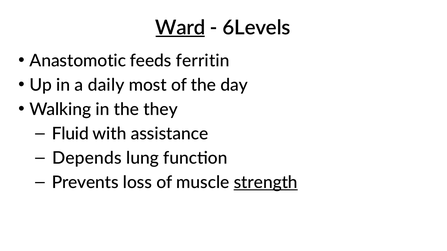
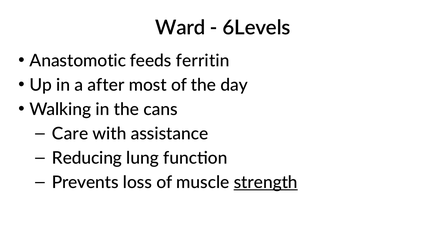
Ward underline: present -> none (180, 28)
daily: daily -> after (106, 85)
they: they -> cans (161, 110)
Fluid: Fluid -> Care (70, 134)
Depends: Depends -> Reducing (87, 158)
